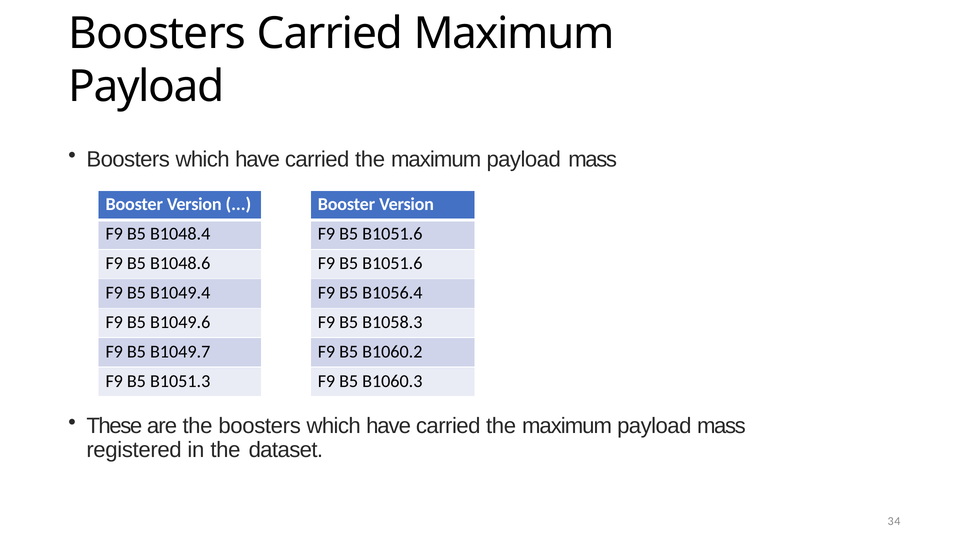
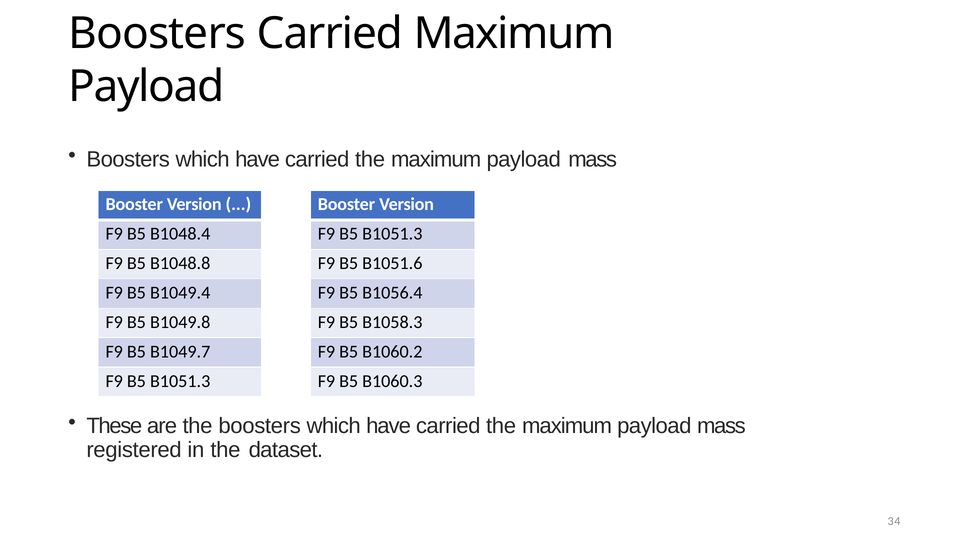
B1051.6: B1051.6 -> B1051.3 (392, 234)
B1048.6: B1048.6 -> B1048.8 (180, 263)
B1049.6: B1049.6 -> B1049.8 (180, 322)
